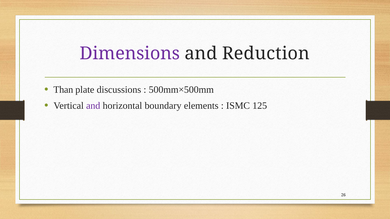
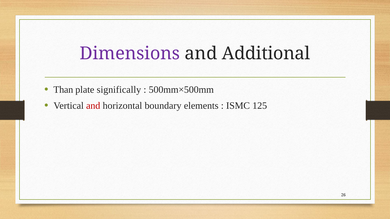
Reduction: Reduction -> Additional (266, 54)
discussions: discussions -> significally (119, 90)
and colour: purple -> red (93, 106)
